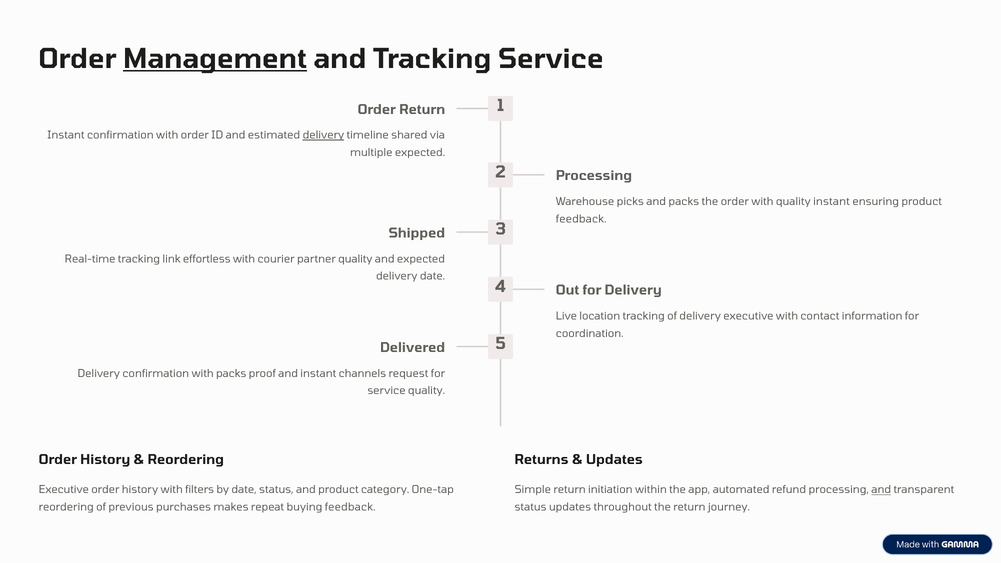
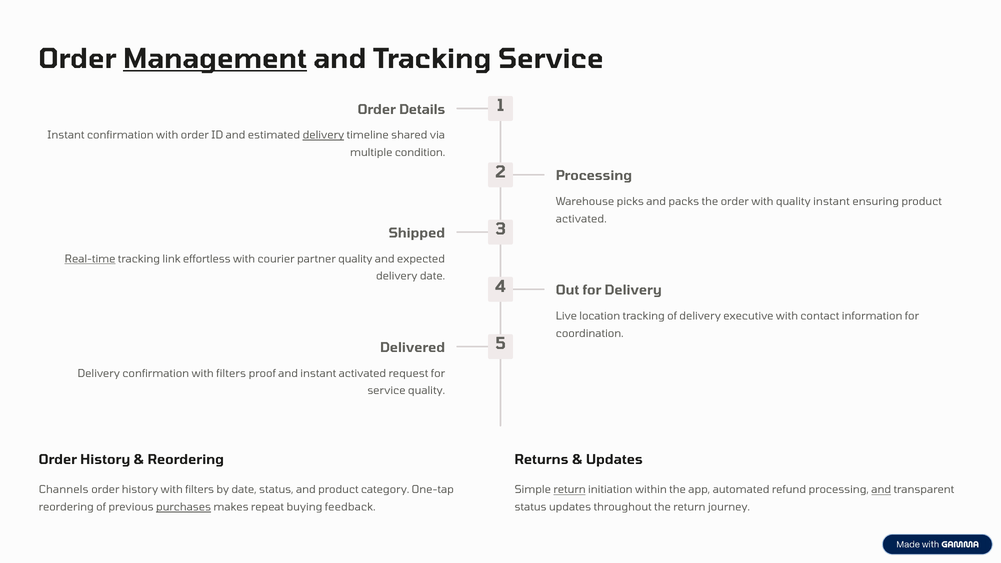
Order Return: Return -> Details (422, 110)
multiple expected: expected -> condition (420, 153)
feedback: feedback -> activated (581, 219)
Real-time underline: none -> present (90, 259)
confirmation with packs: packs -> filters (231, 373)
instant channels: channels -> activated (362, 373)
Executive: Executive -> Channels (64, 490)
return underline: none -> present (570, 490)
purchases underline: none -> present (184, 507)
